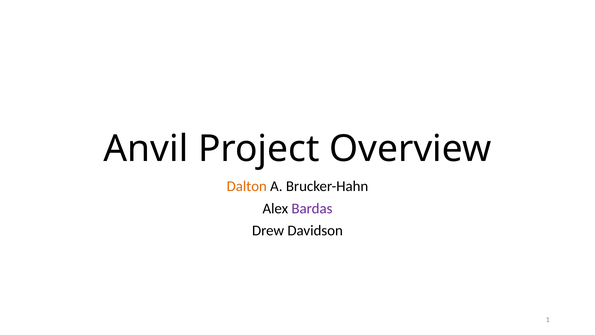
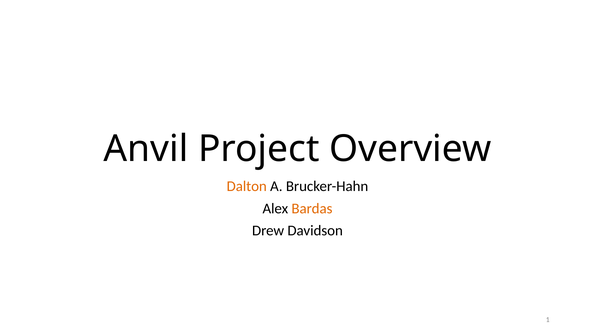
Bardas colour: purple -> orange (312, 208)
